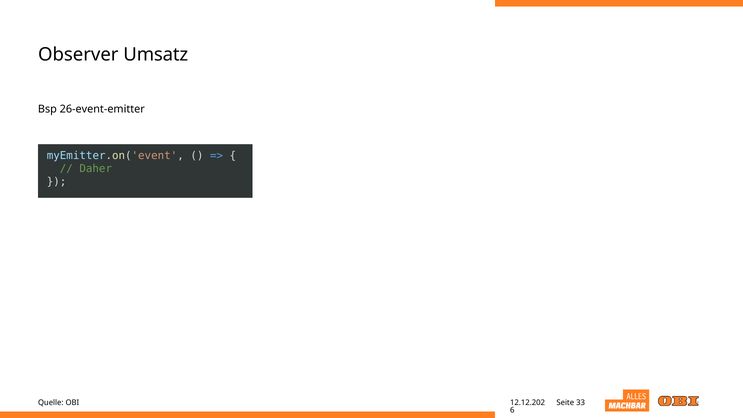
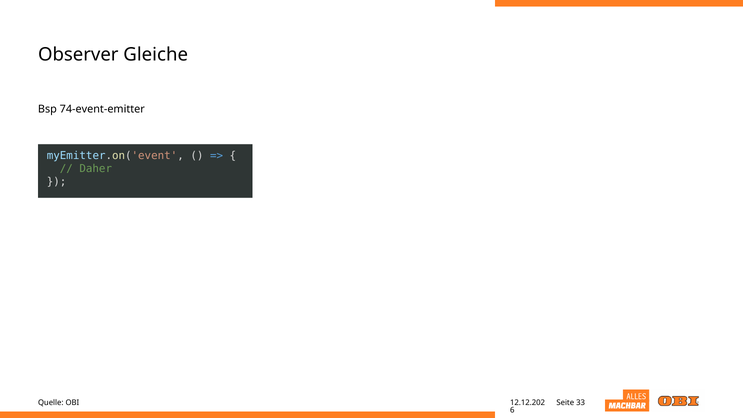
Umsatz: Umsatz -> Gleiche (156, 55)
26-event-emitter: 26-event-emitter -> 74-event-emitter (102, 109)
